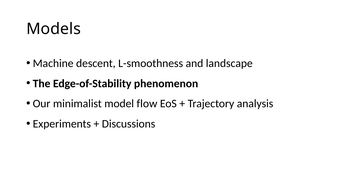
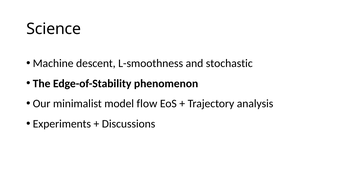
Models: Models -> Science (54, 29)
landscape: landscape -> stochastic (229, 63)
